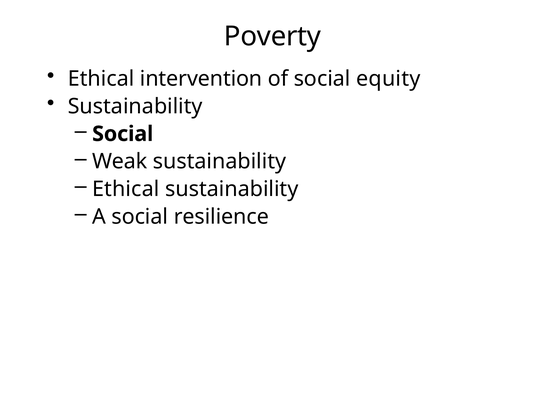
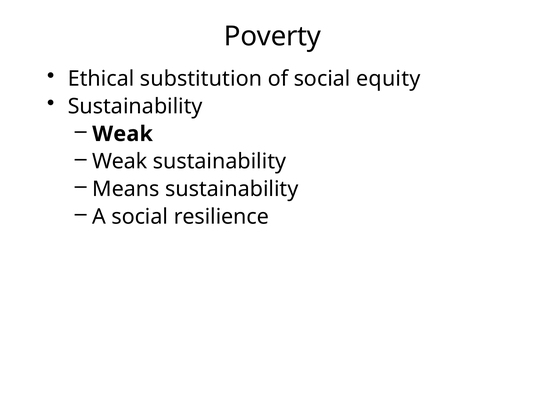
intervention: intervention -> substitution (201, 79)
Social: Social -> Weak (123, 134)
Ethical: Ethical -> Means (126, 189)
